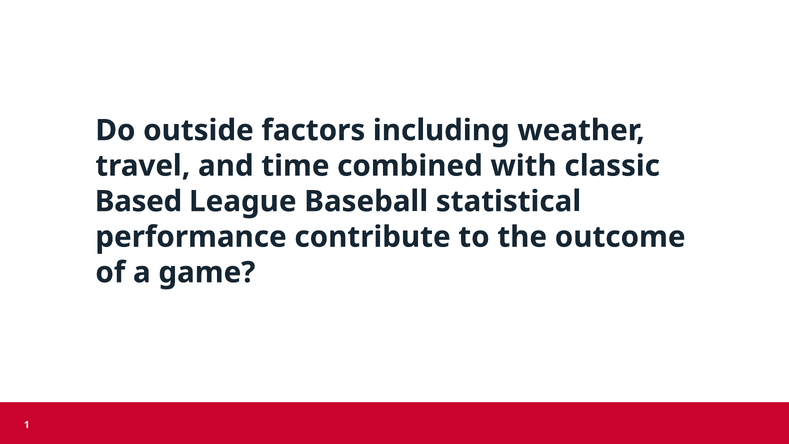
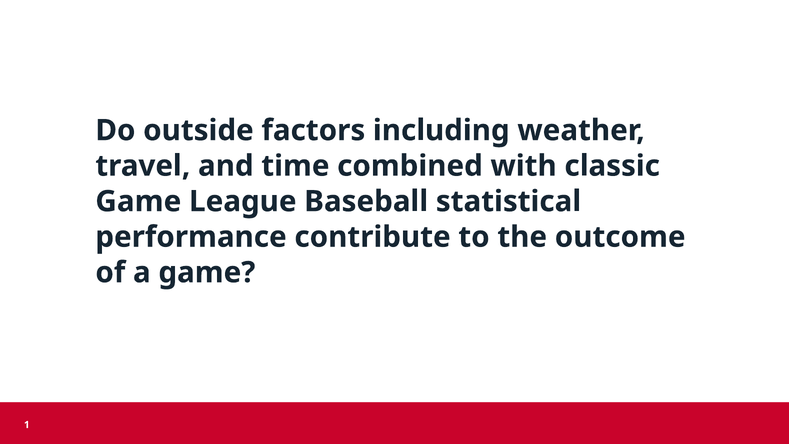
Based: Based -> Game (138, 201)
